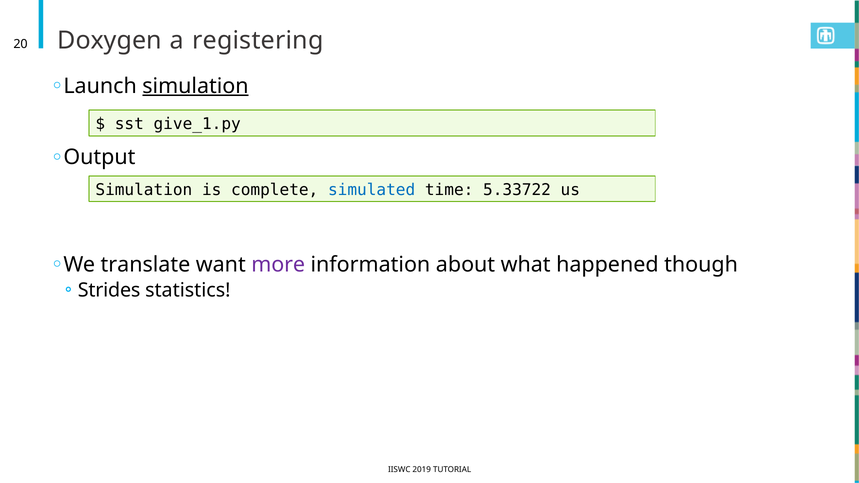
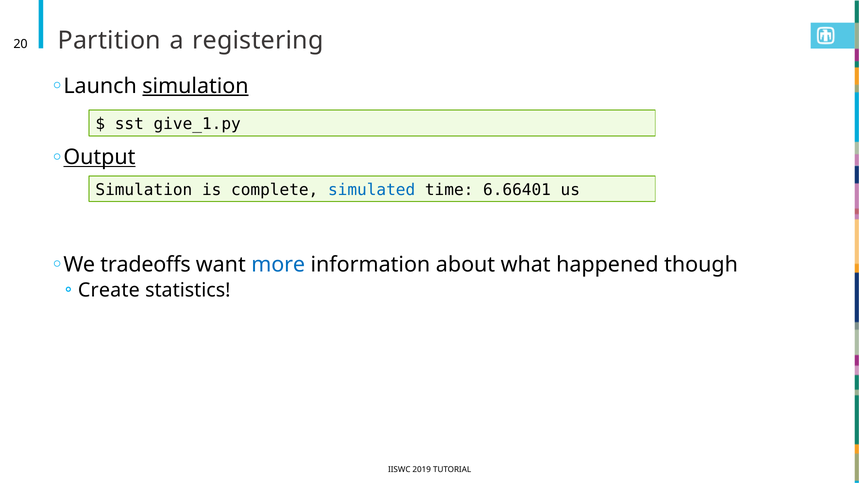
Doxygen: Doxygen -> Partition (109, 40)
Output underline: none -> present (99, 157)
5.33722: 5.33722 -> 6.66401 (517, 190)
translate: translate -> tradeoffs (146, 265)
more colour: purple -> blue (278, 265)
Strides: Strides -> Create (109, 290)
